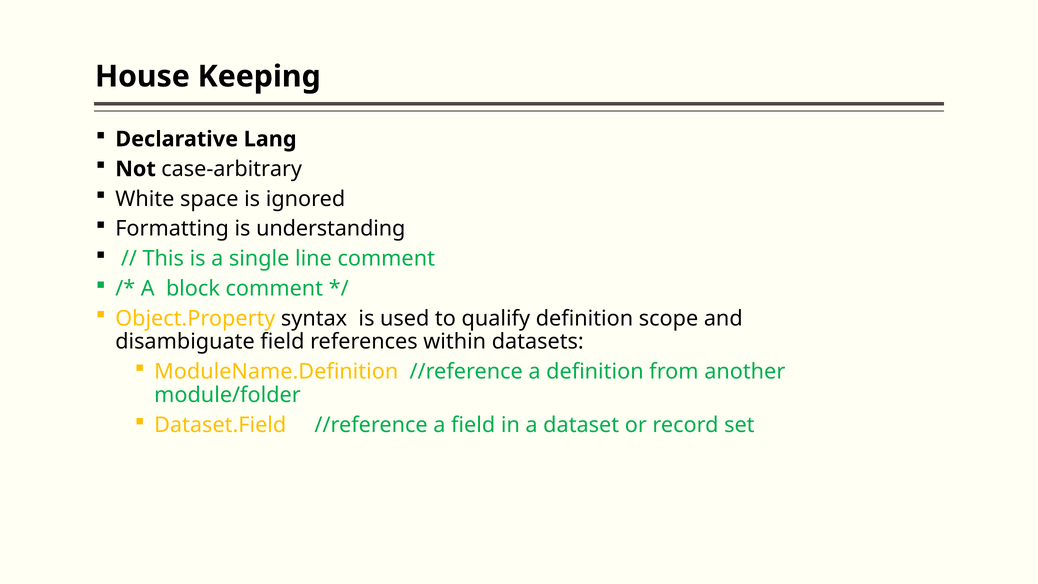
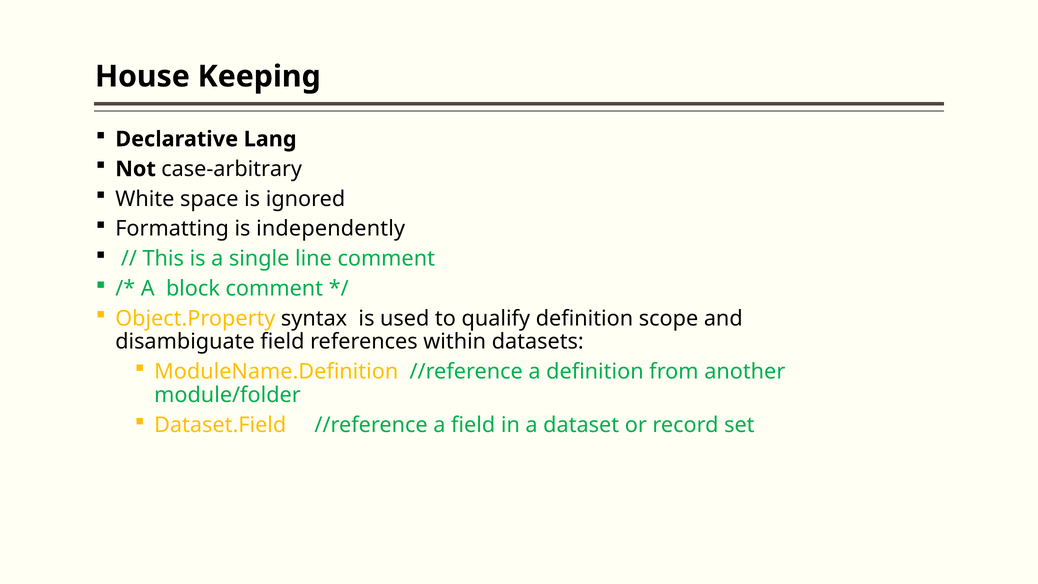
understanding: understanding -> independently (331, 229)
